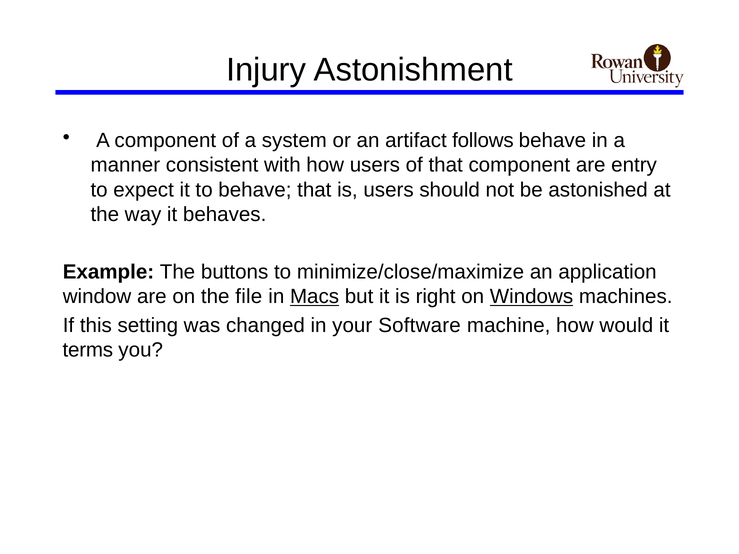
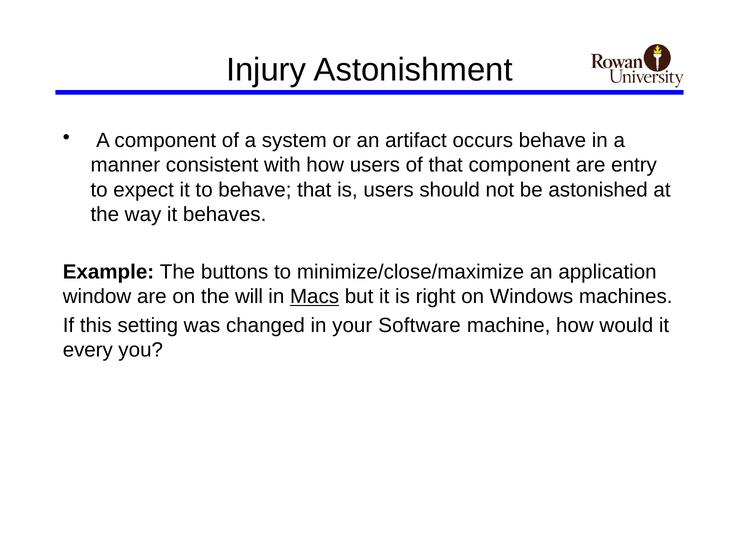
follows: follows -> occurs (483, 141)
file: file -> will (249, 297)
Windows underline: present -> none (531, 297)
terms: terms -> every (88, 350)
